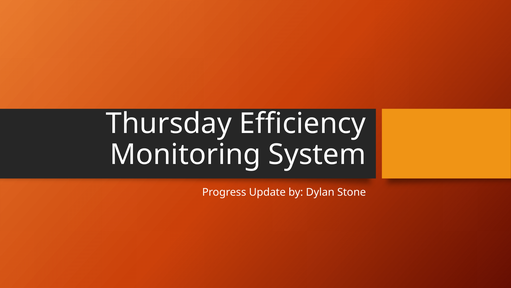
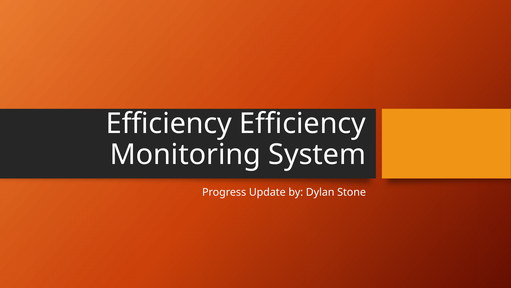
Thursday: Thursday -> Efficiency (169, 123)
